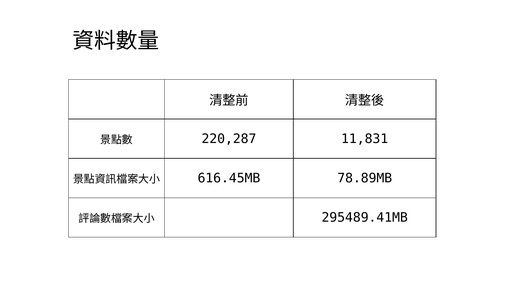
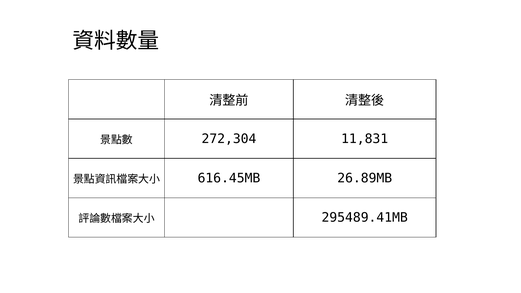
220,287: 220,287 -> 272,304 (229, 139)
78.89MB: 78.89MB -> 26.89MB (365, 178)
